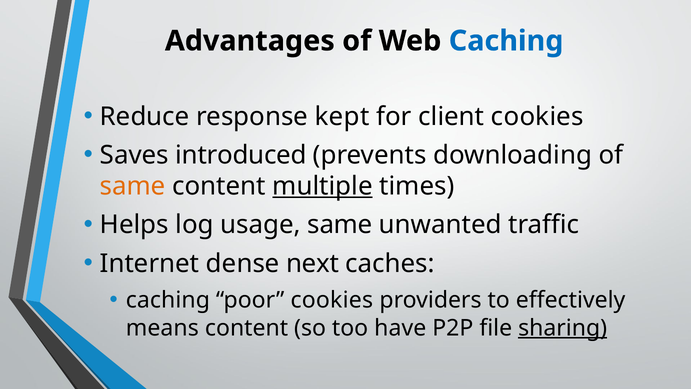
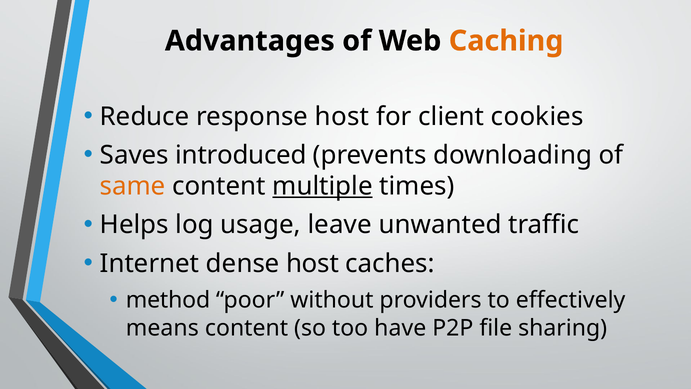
Caching colour: blue -> orange (506, 41)
response kept: kept -> host (342, 116)
usage same: same -> leave (340, 225)
dense next: next -> host (313, 263)
caching: caching -> method (168, 300)
poor cookies: cookies -> without (332, 300)
sharing underline: present -> none (563, 328)
